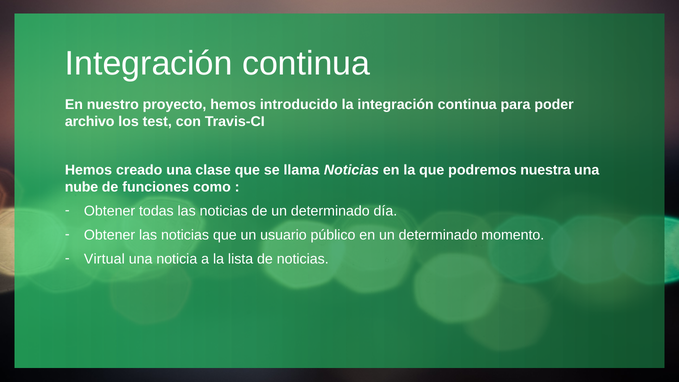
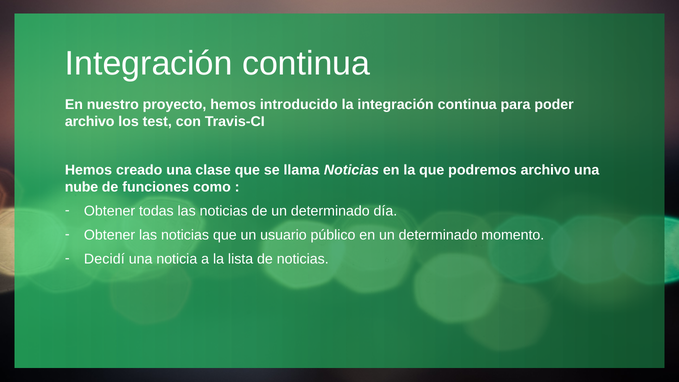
podremos nuestra: nuestra -> archivo (545, 170)
Virtual: Virtual -> Decidí (104, 259)
